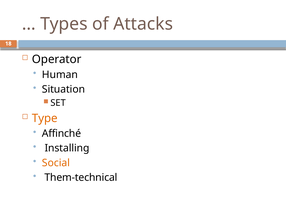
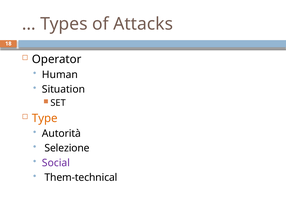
Affinché: Affinché -> Autorità (61, 133)
Installing: Installing -> Selezione (67, 148)
Social colour: orange -> purple (56, 162)
